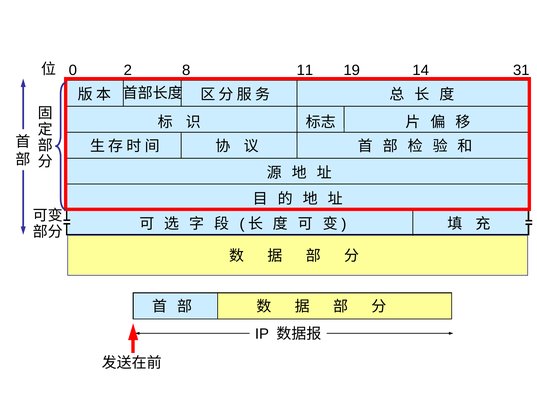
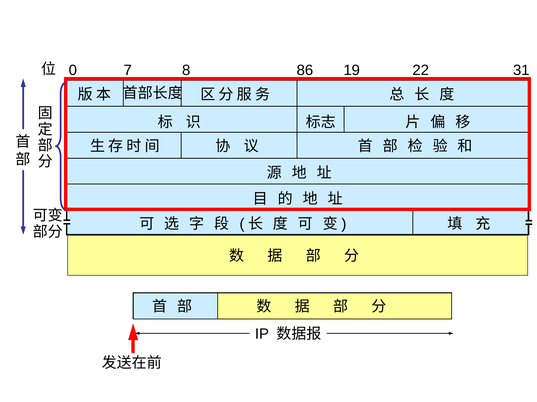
2: 2 -> 7 (128, 70)
11: 11 -> 86 (305, 70)
14: 14 -> 22 (421, 70)
